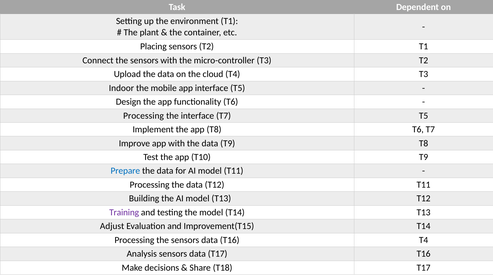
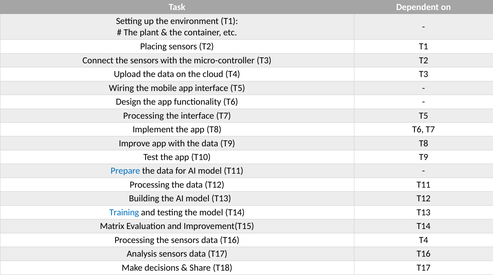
Indoor: Indoor -> Wiring (121, 88)
Training colour: purple -> blue (124, 212)
Adjust: Adjust -> Matrix (112, 226)
